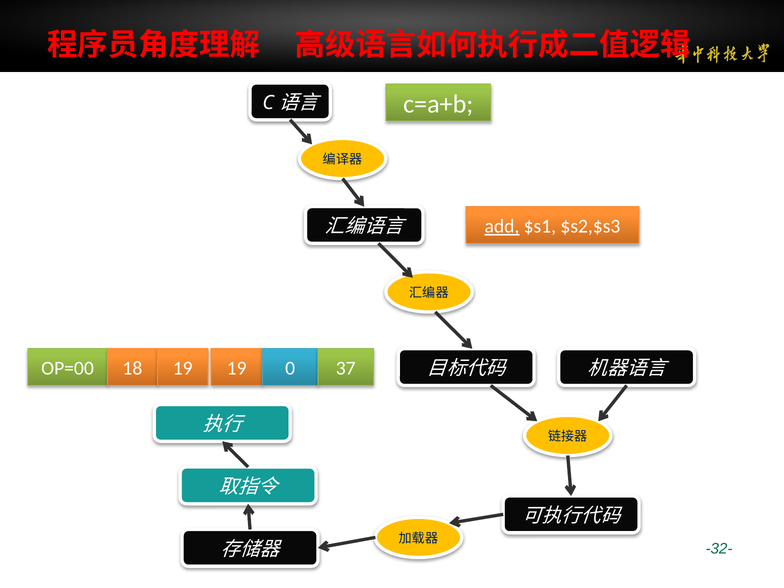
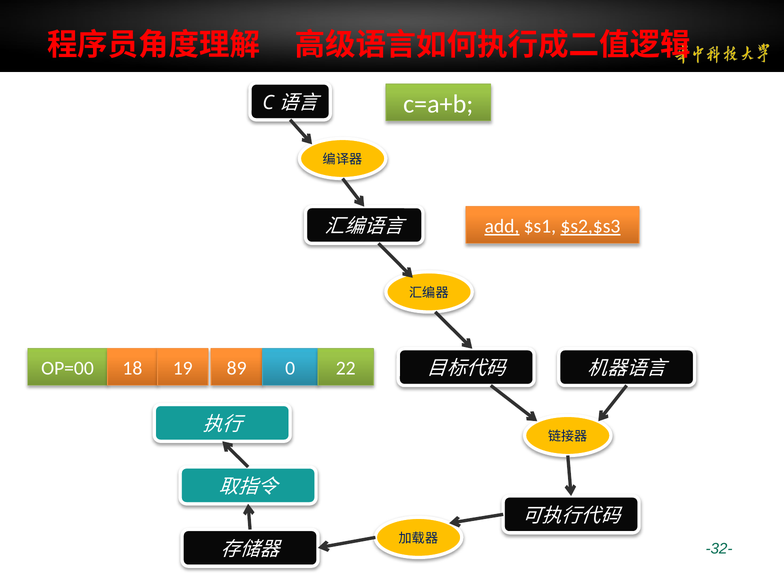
$s2,$s3 underline: none -> present (590, 226)
19 19: 19 -> 89 (237, 368)
37: 37 -> 22 (346, 368)
